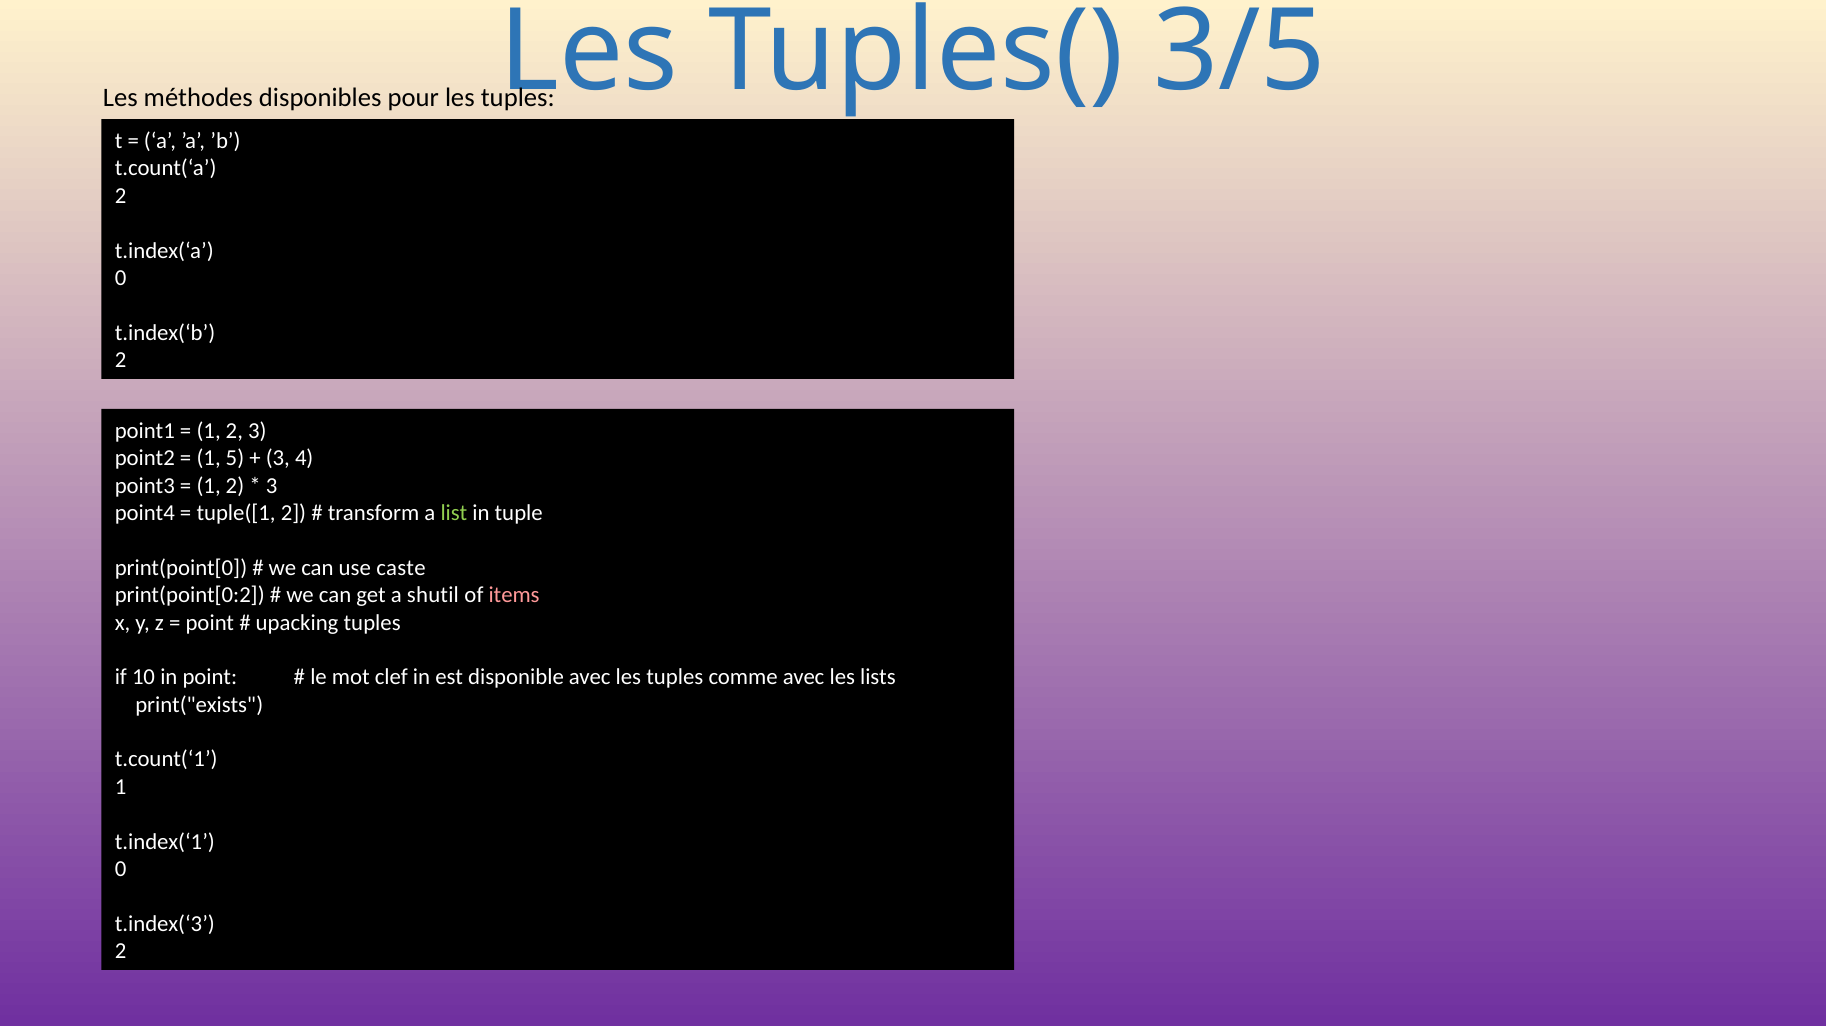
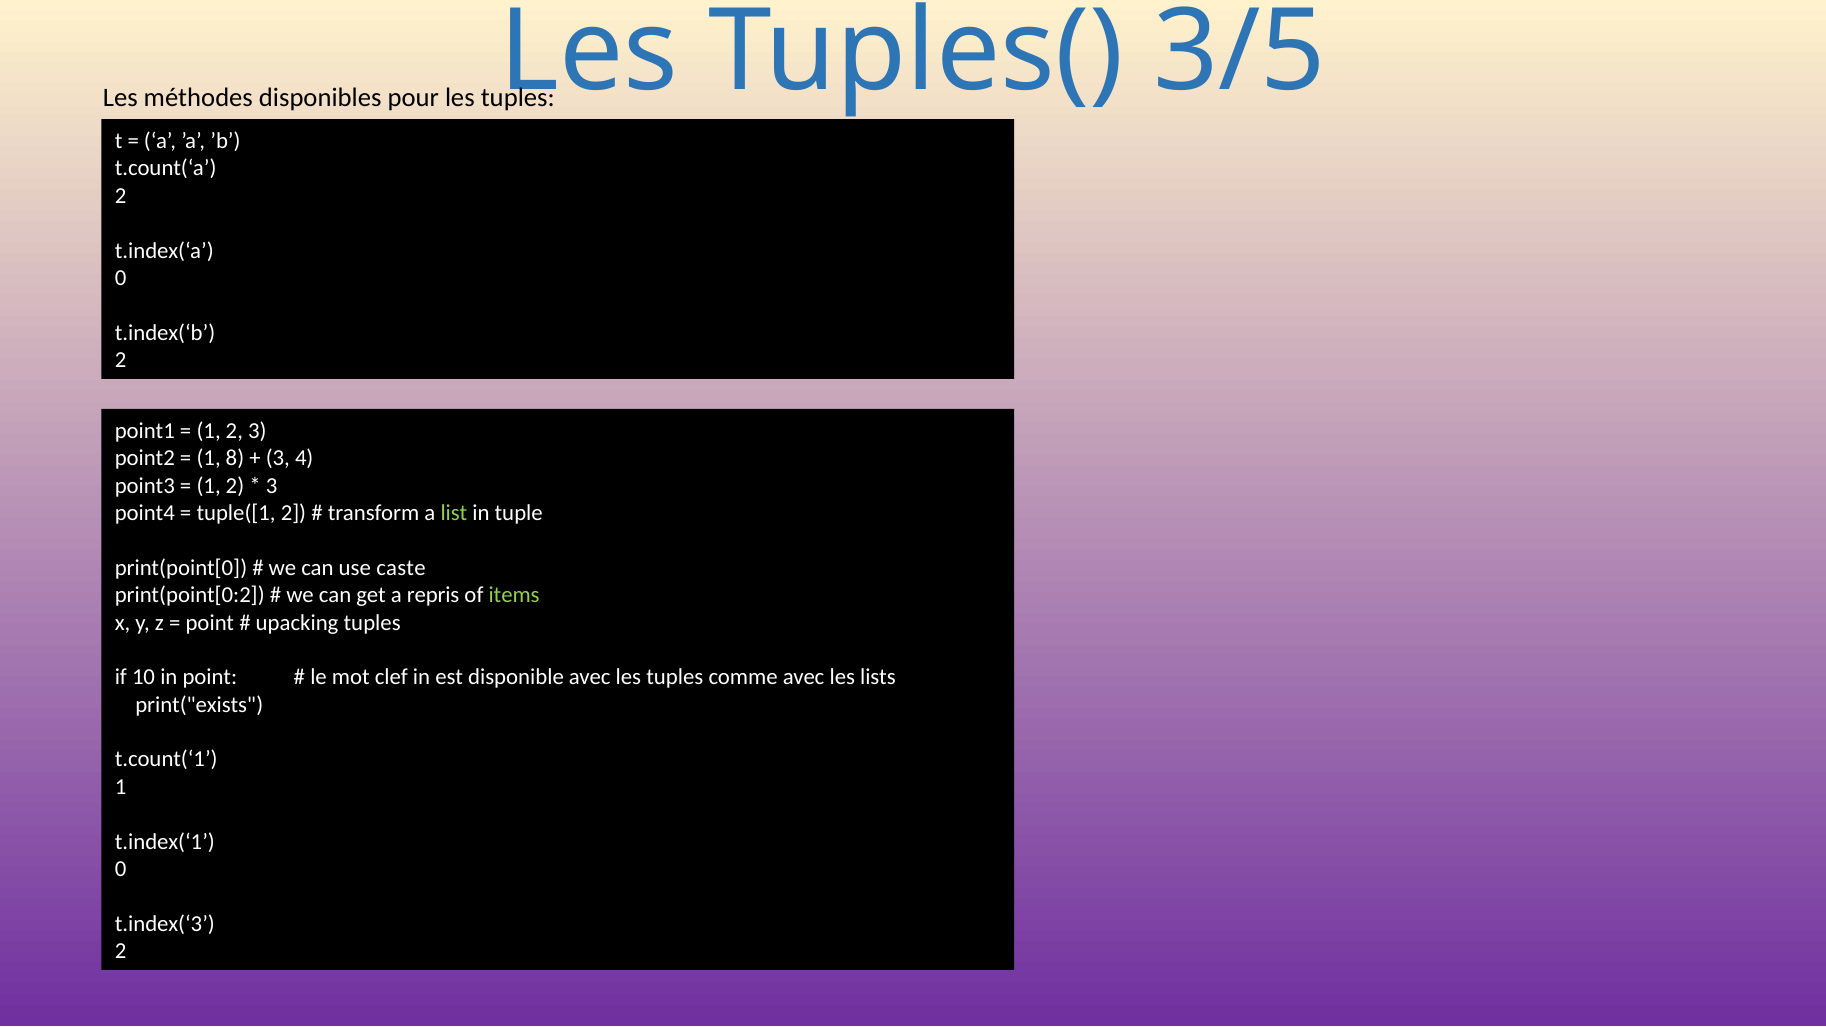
5: 5 -> 8 (235, 458)
shutil: shutil -> repris (433, 595)
items colour: pink -> light green (514, 595)
